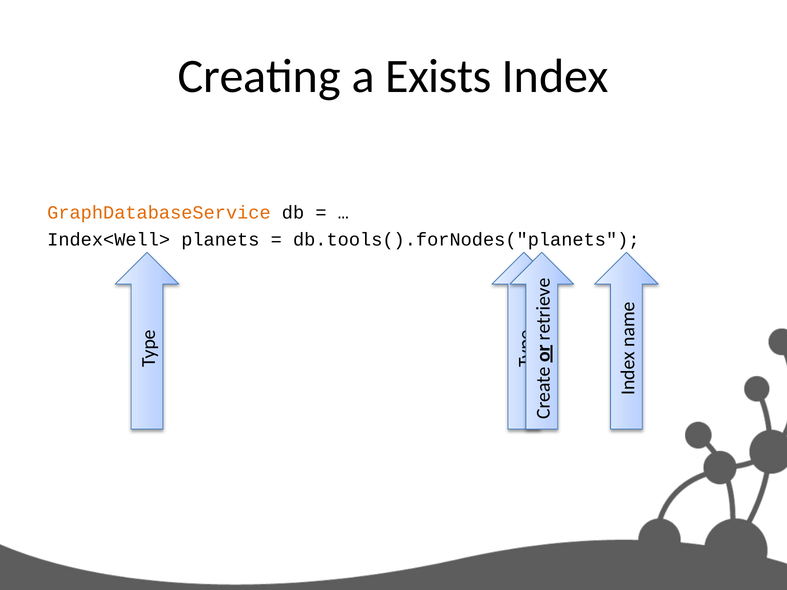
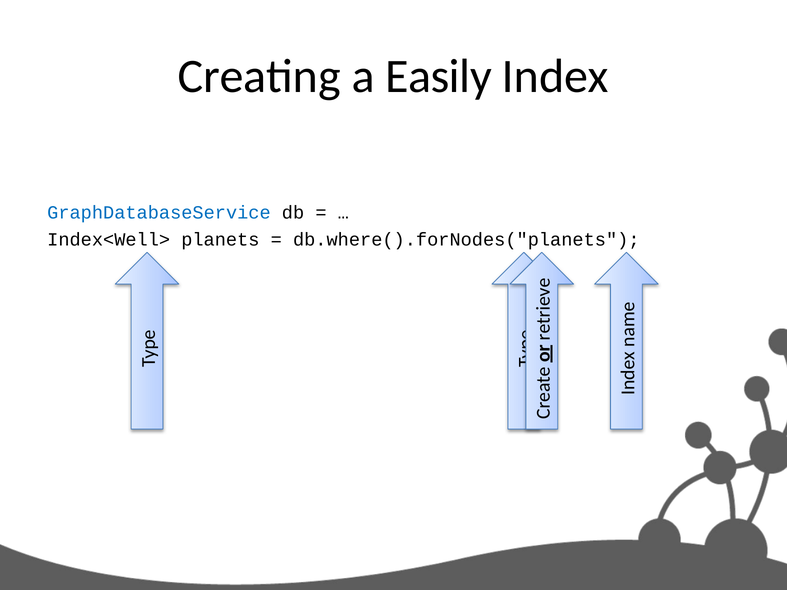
Exists: Exists -> Easily (438, 76)
GraphDatabaseService colour: orange -> blue (159, 213)
db.tools().forNodes("planets: db.tools().forNodes("planets -> db.where().forNodes("planets (466, 240)
